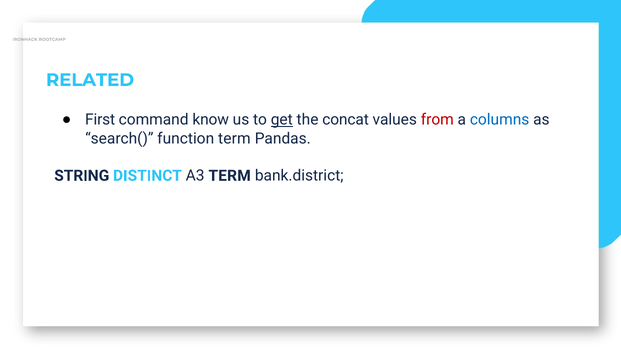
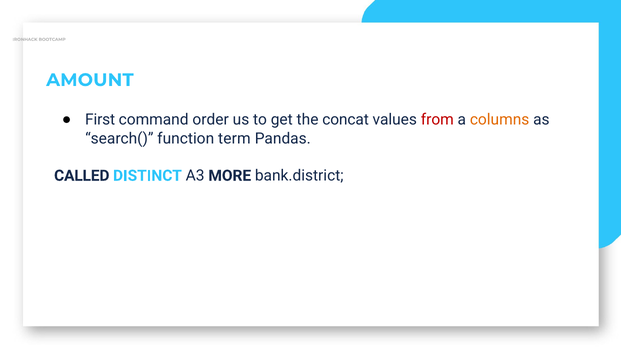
RELATED: RELATED -> AMOUNT (90, 80)
know: know -> order (211, 120)
get underline: present -> none (282, 120)
columns colour: blue -> orange (500, 120)
STRING: STRING -> CALLED (82, 176)
A3 TERM: TERM -> MORE (230, 176)
